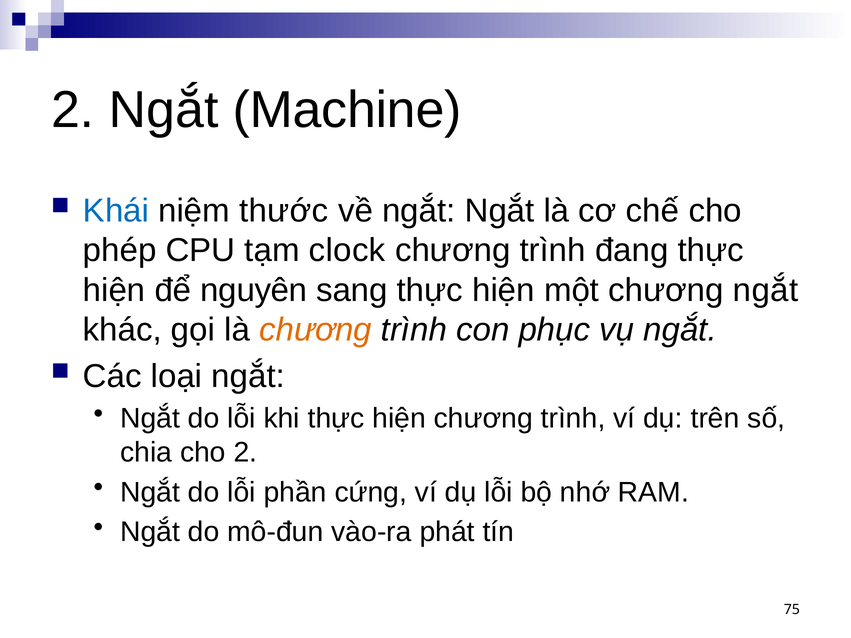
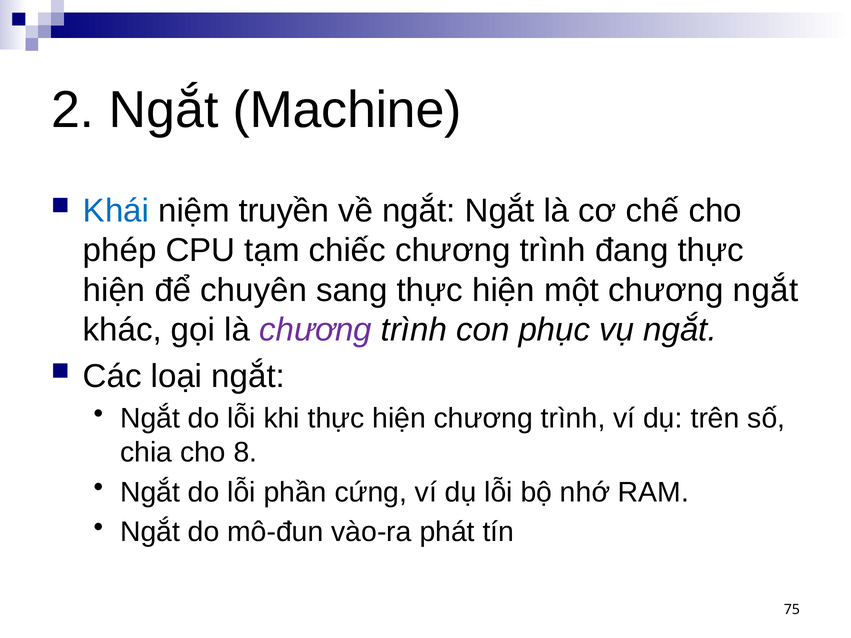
thước: thước -> truyền (284, 211)
clock: clock -> chiếc (347, 251)
nguyên: nguyên -> chuyên (254, 290)
chương colour: orange -> purple (316, 330)
cho 2: 2 -> 8 (245, 453)
